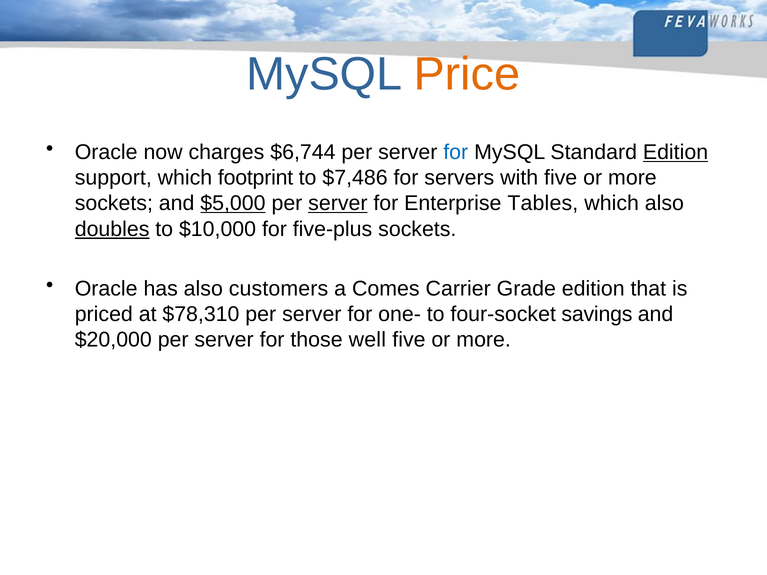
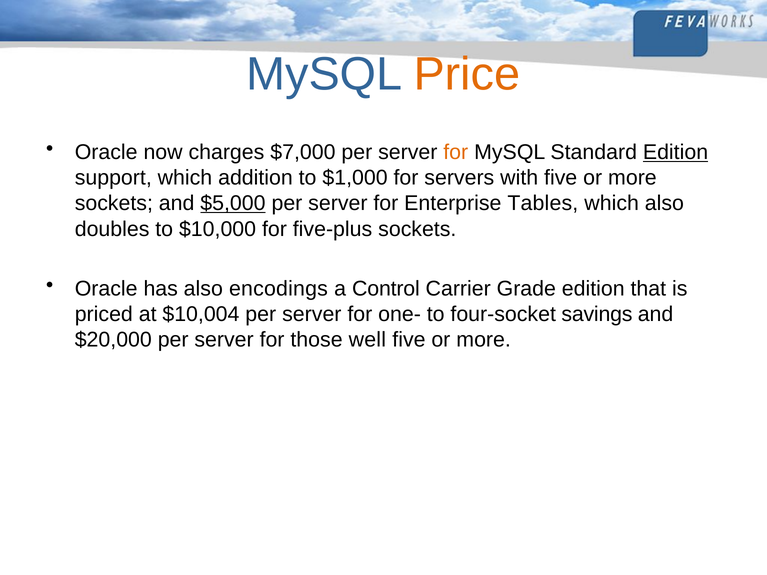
$6,744: $6,744 -> $7,000 (303, 152)
for colour: blue -> orange (456, 152)
footprint: footprint -> addition (255, 178)
$7,486: $7,486 -> $1,000 (355, 178)
server underline: present -> none (338, 203)
doubles underline: present -> none (112, 229)
customers: customers -> encodings (278, 289)
Comes: Comes -> Control (386, 289)
$78,310: $78,310 -> $10,004 (201, 314)
